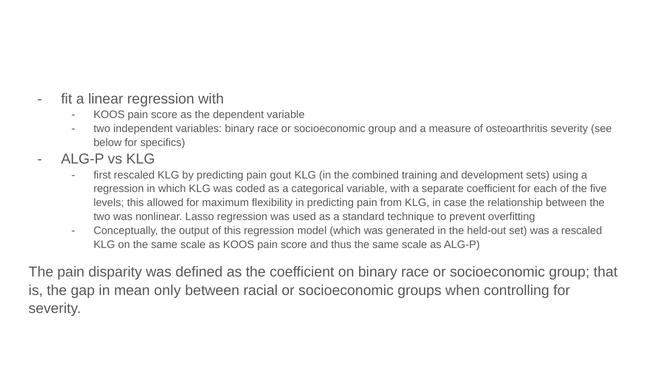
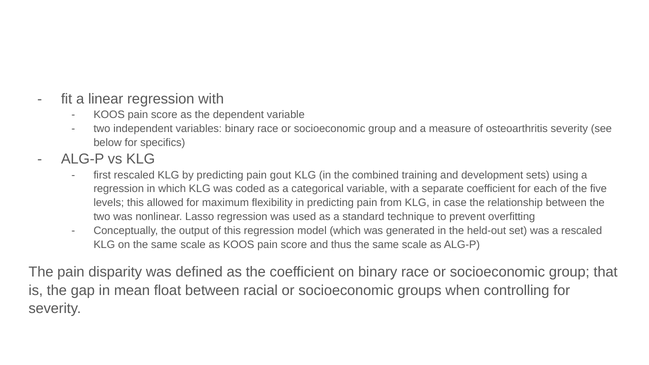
only: only -> float (168, 290)
